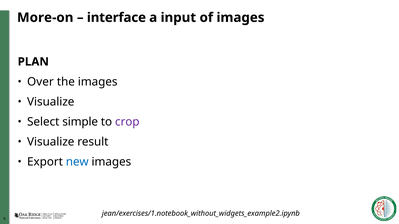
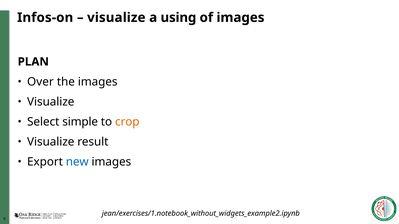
More-on: More-on -> Infos-on (45, 18)
interface: interface -> visualize (116, 18)
input: input -> using (178, 18)
crop colour: purple -> orange (127, 122)
